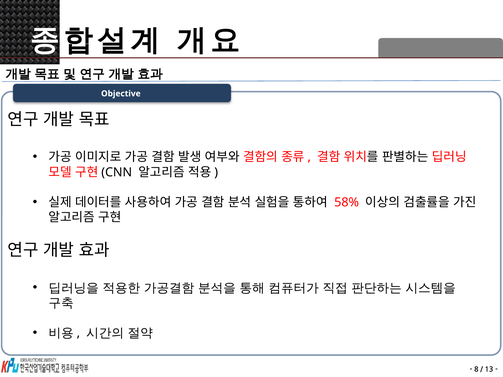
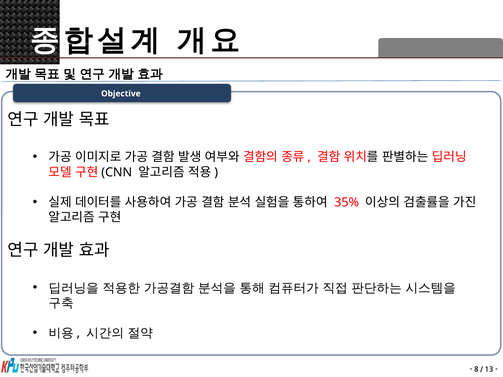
58%: 58% -> 35% (347, 203)
